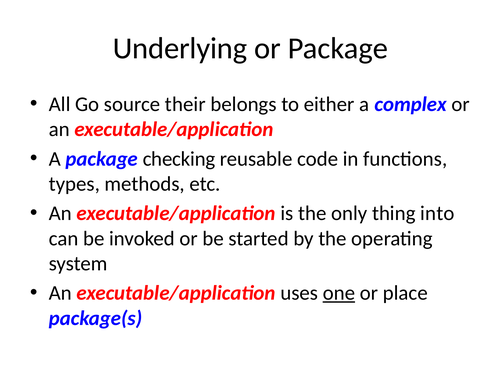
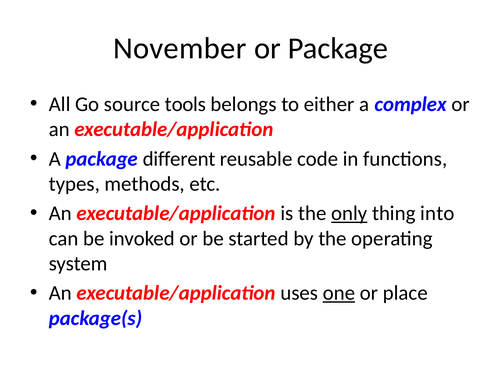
Underlying: Underlying -> November (180, 48)
their: their -> tools (185, 104)
checking: checking -> different (179, 159)
only underline: none -> present (349, 213)
